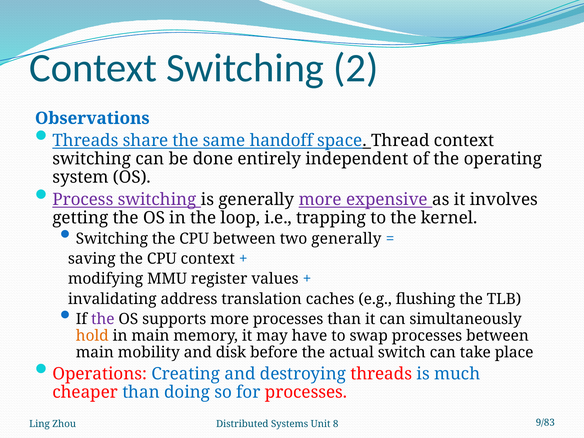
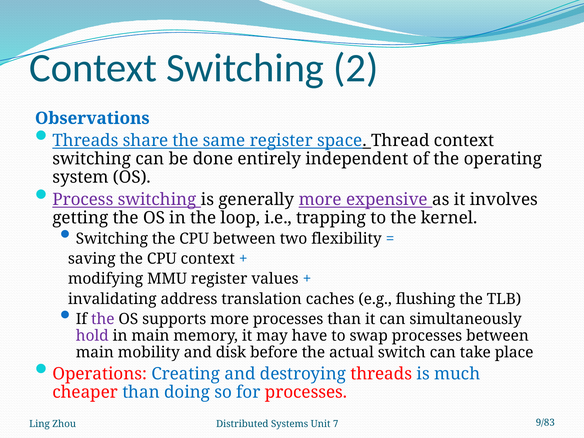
same handoff: handoff -> register (281, 140)
two generally: generally -> flexibility (346, 239)
hold colour: orange -> purple (92, 336)
8: 8 -> 7 (336, 424)
